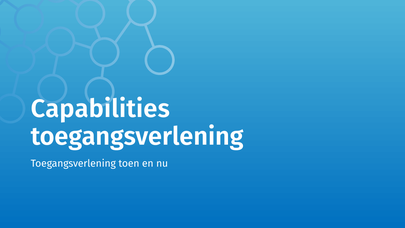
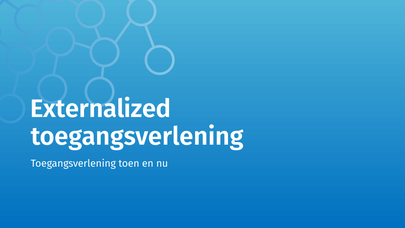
Capabilities: Capabilities -> Externalized (101, 109)
